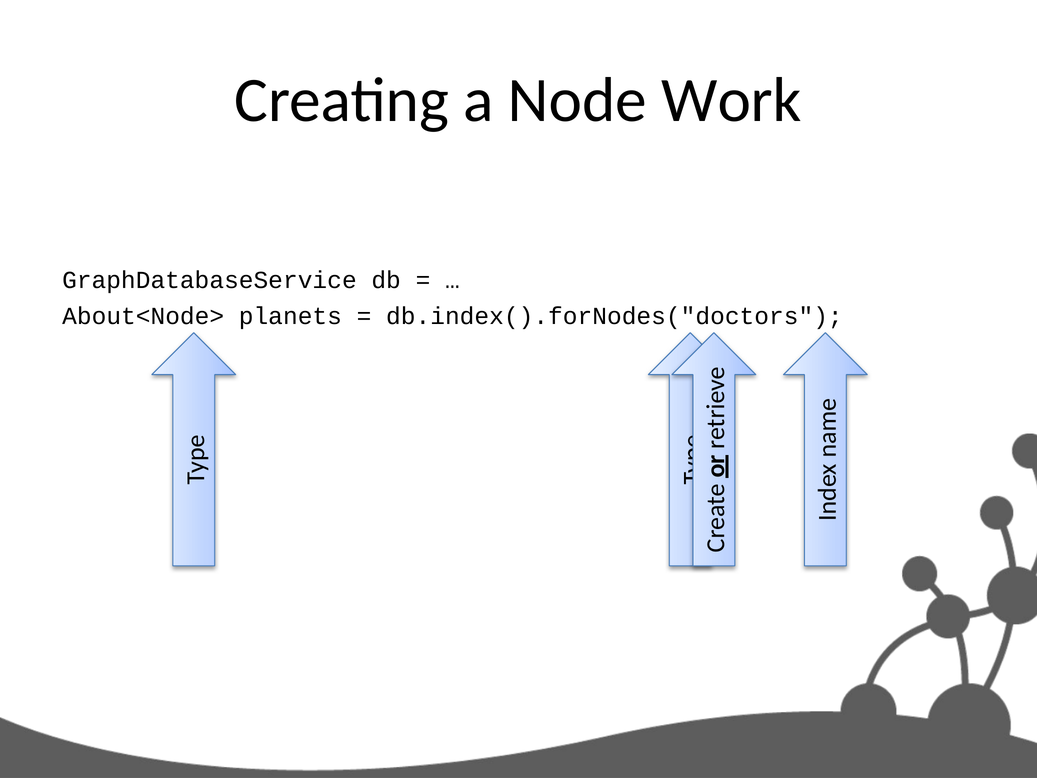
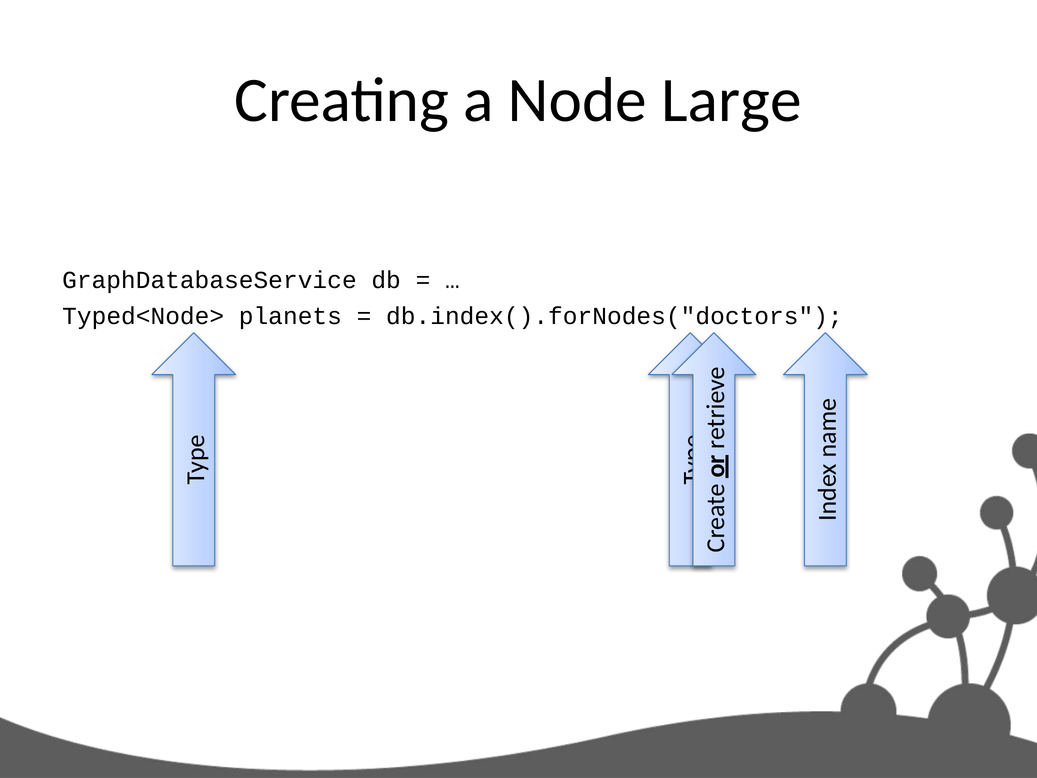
Work: Work -> Large (731, 100)
About<Node>: About<Node> -> Typed<Node> (143, 316)
